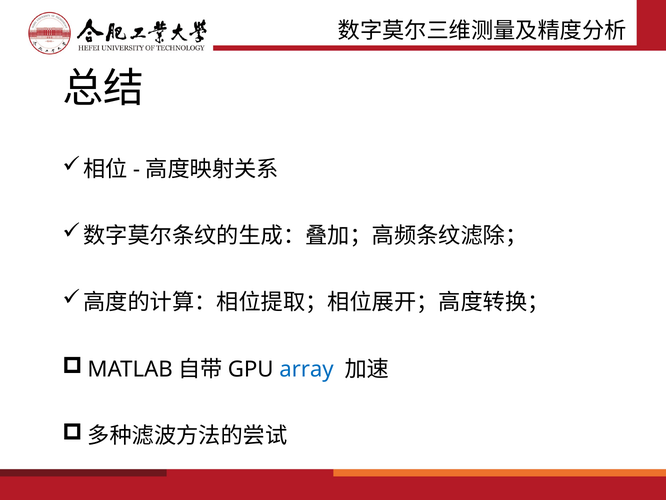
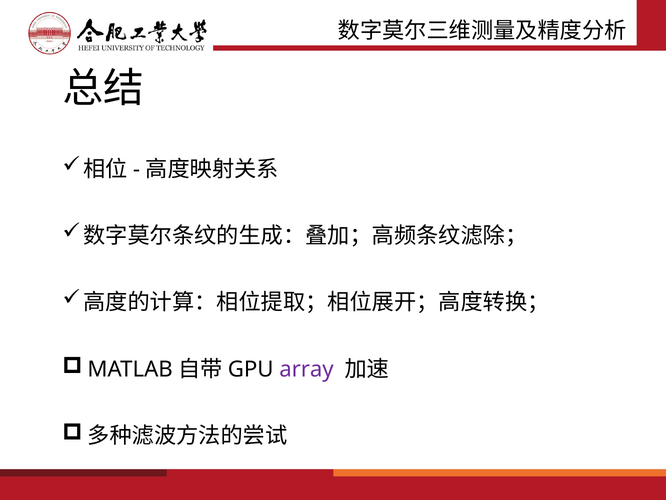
array colour: blue -> purple (306, 369)
